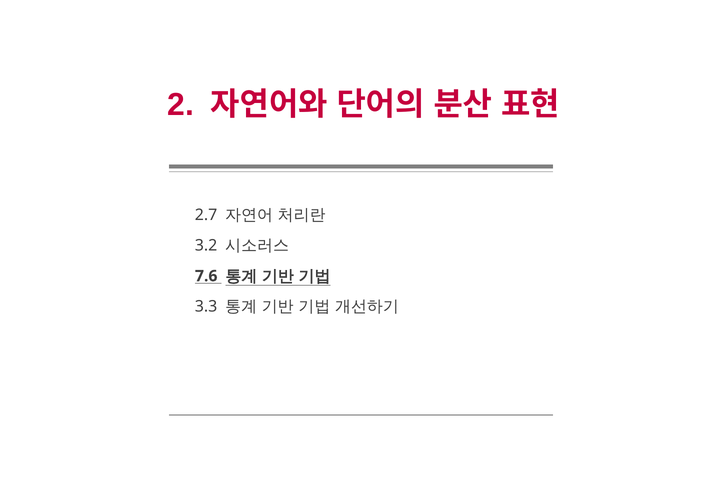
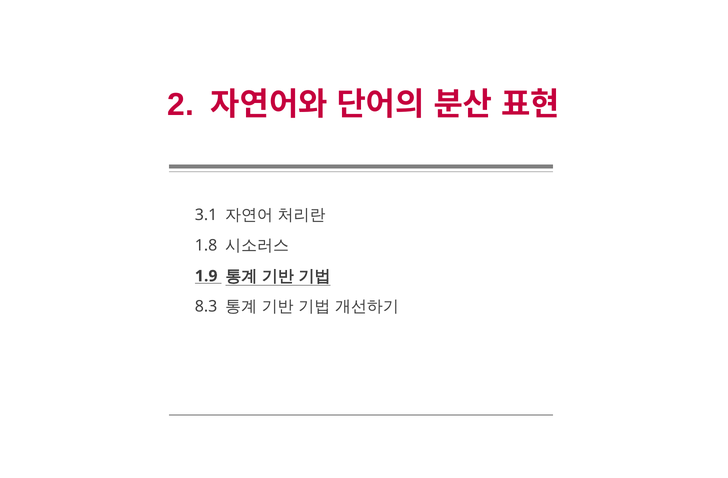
2.7: 2.7 -> 3.1 (206, 215)
3.2: 3.2 -> 1.8 (206, 246)
7.6: 7.6 -> 1.9 (206, 276)
3.3: 3.3 -> 8.3 (206, 307)
